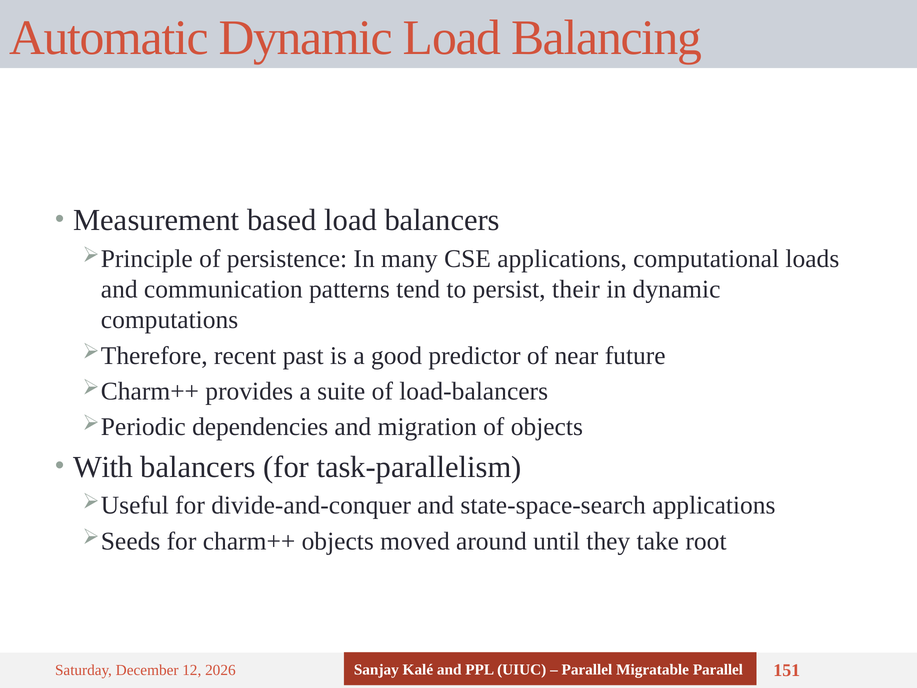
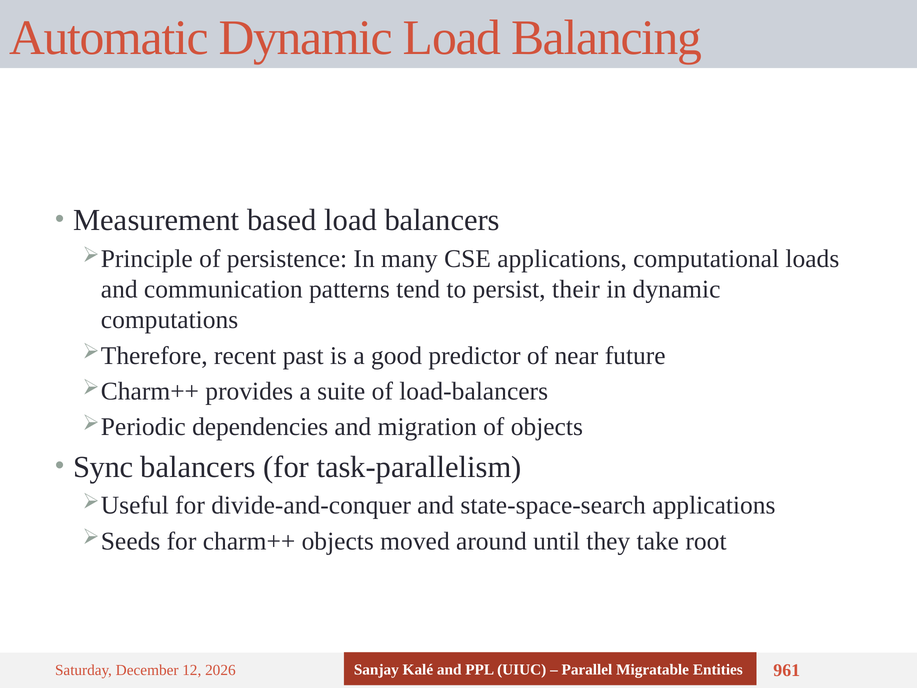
With: With -> Sync (103, 467)
Migratable Parallel: Parallel -> Entities (718, 669)
151: 151 -> 961 (787, 670)
